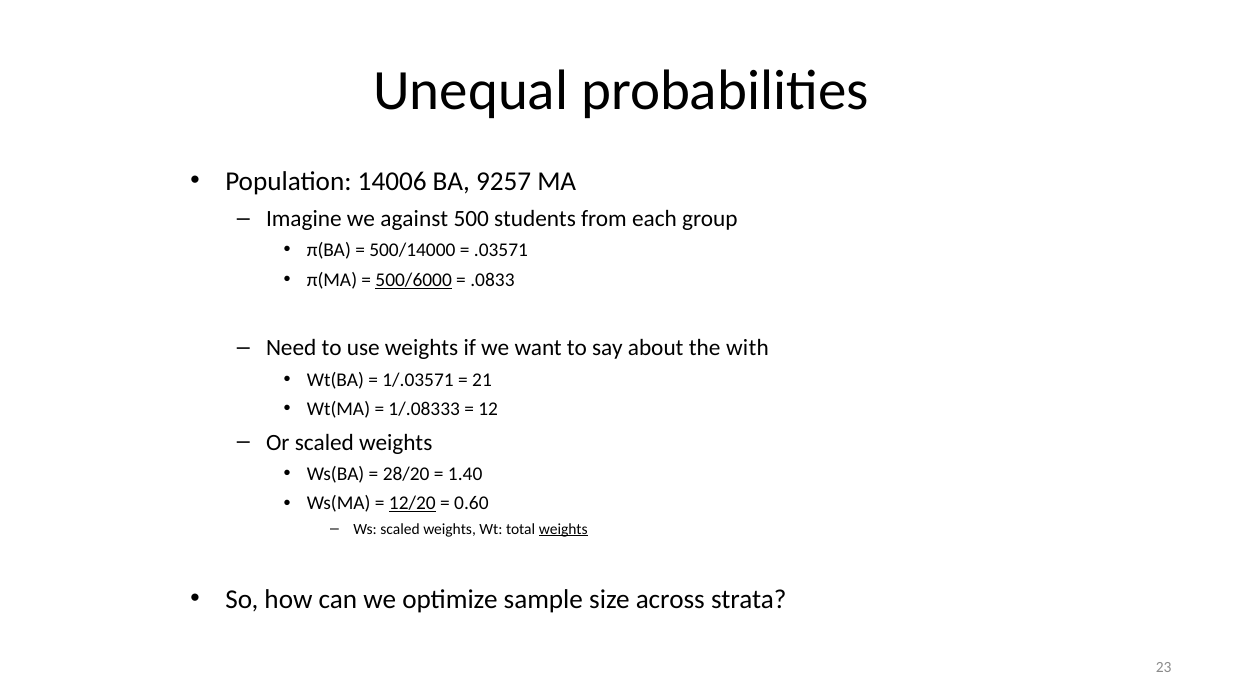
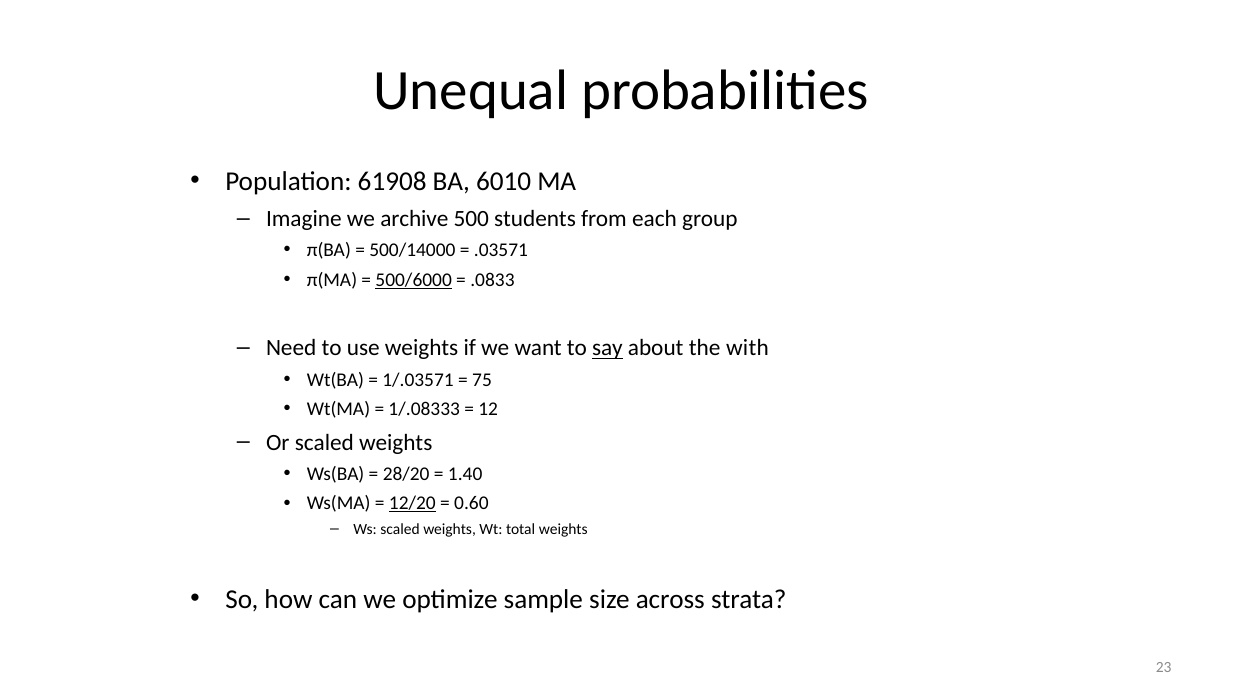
14006: 14006 -> 61908 (392, 182)
9257: 9257 -> 6010 (504, 182)
against: against -> archive (414, 219)
say underline: none -> present (607, 348)
21: 21 -> 75 (482, 380)
weights underline: present -> none (563, 529)
